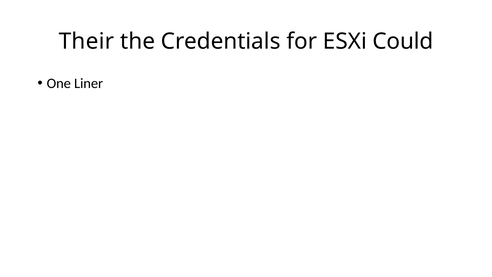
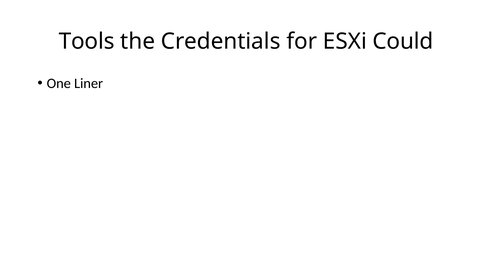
Their: Their -> Tools (87, 41)
